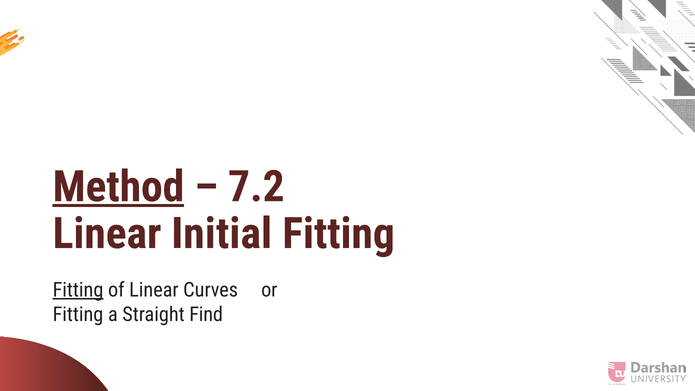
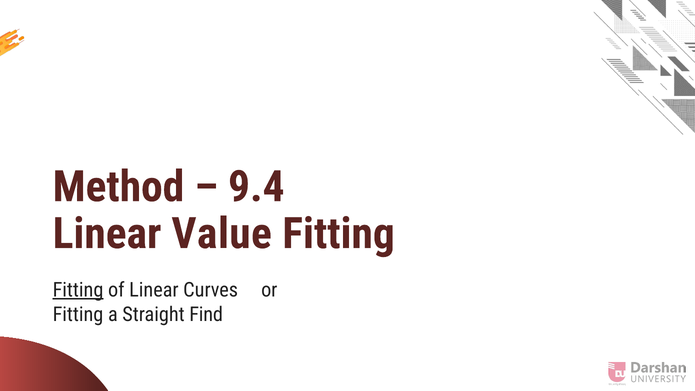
Method underline: present -> none (118, 187)
7.2: 7.2 -> 9.4 (256, 187)
Initial: Initial -> Value (222, 234)
